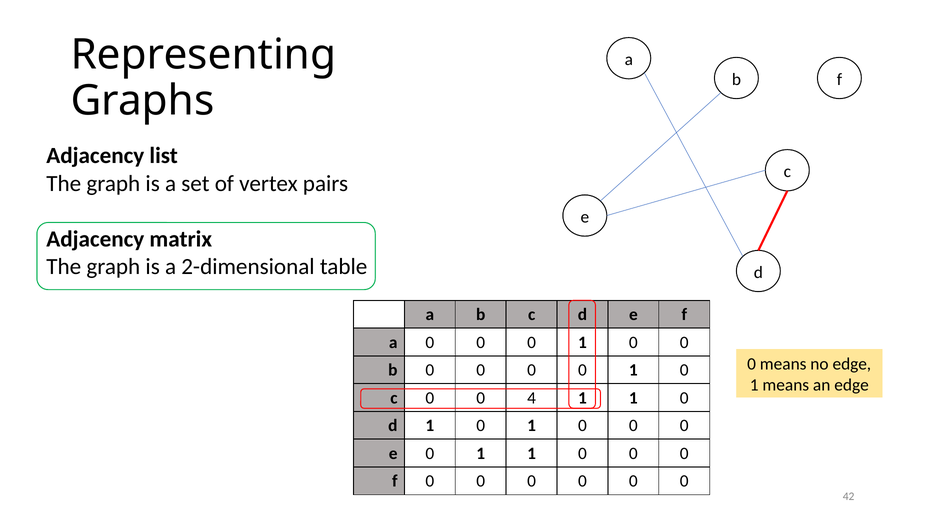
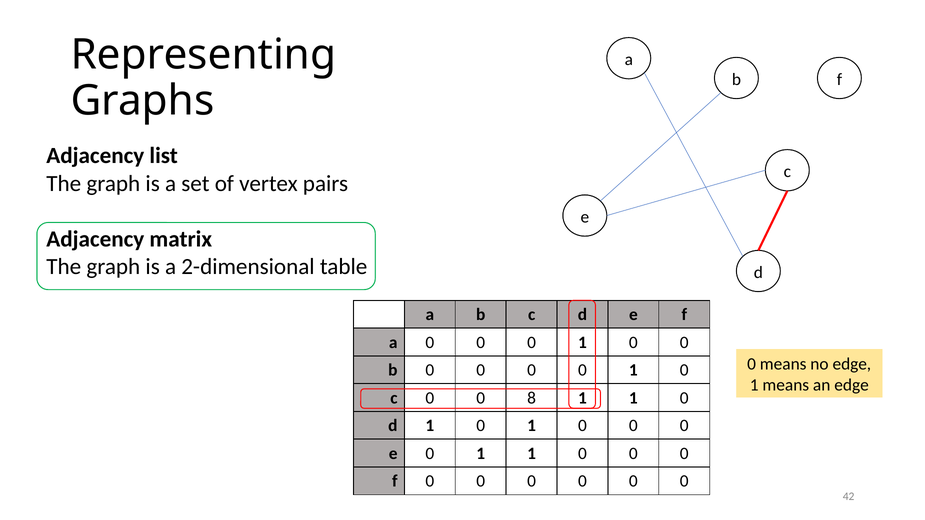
4: 4 -> 8 (532, 398)
